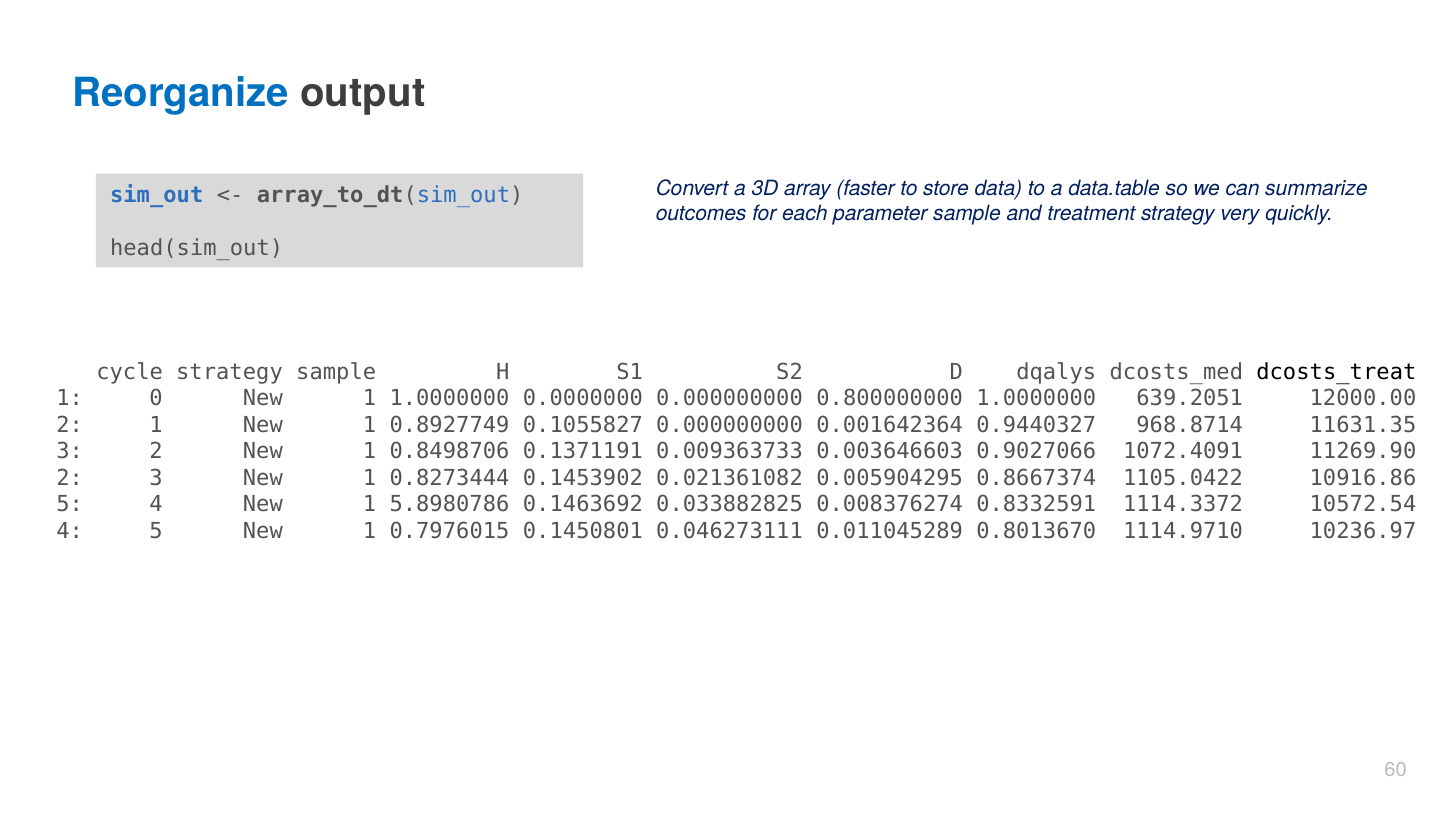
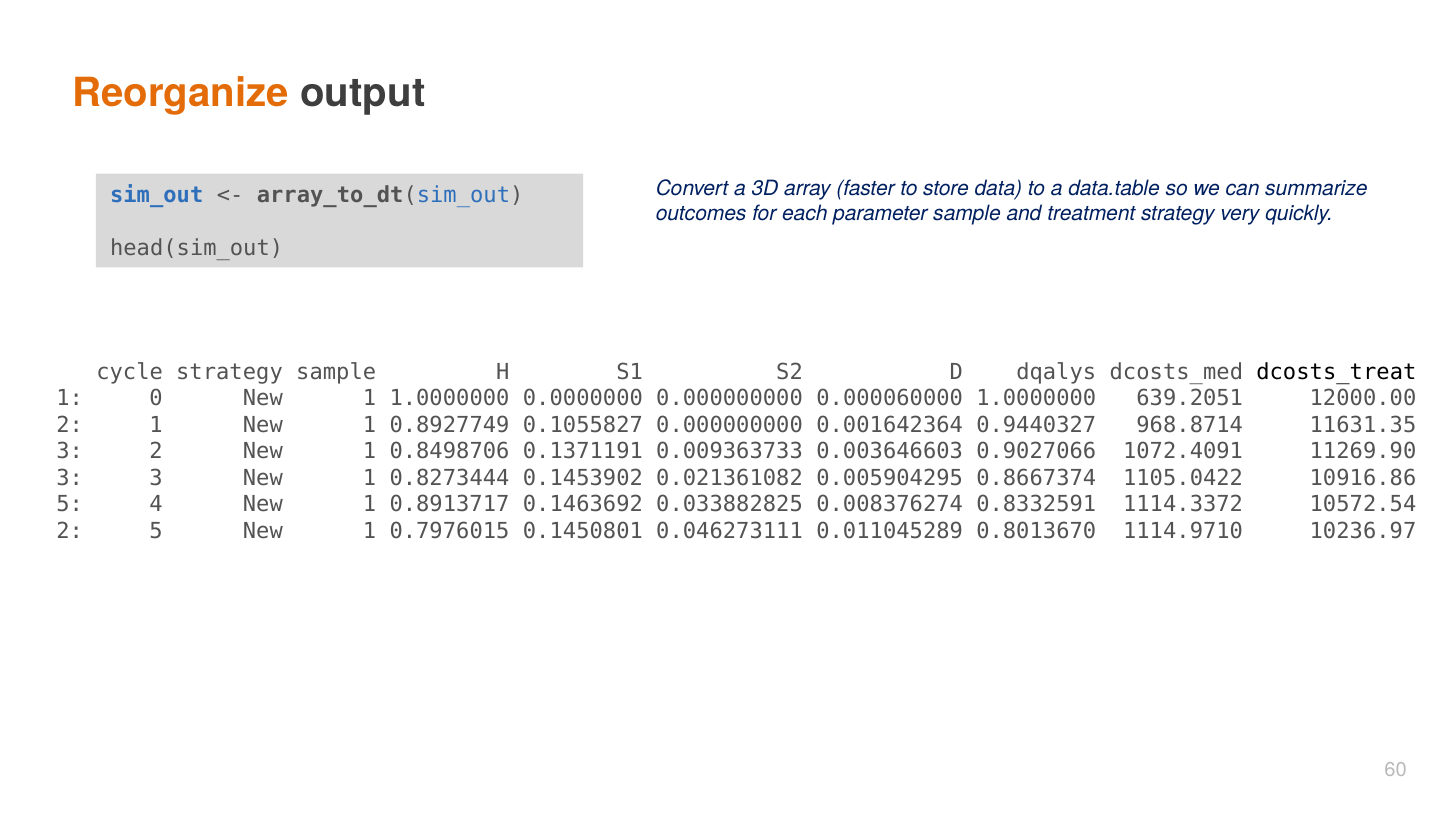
Reorganize colour: blue -> orange (181, 93)
0.800000000: 0.800000000 -> 0.000060000 (890, 399)
2: 2 -> 3 (70, 478)
5.8980786: 5.8980786 -> 0.8913717 (449, 505)
4: 4 -> 2 (70, 531)
